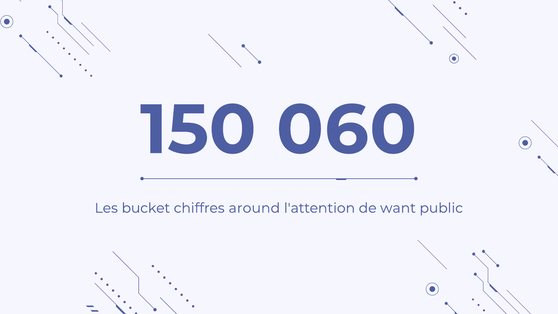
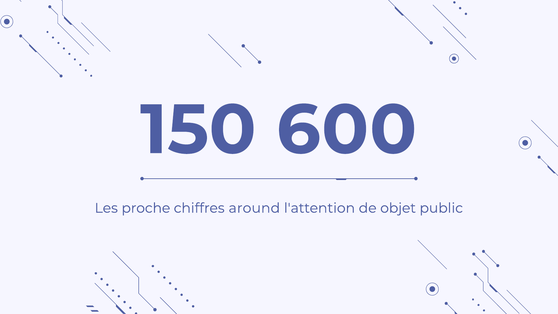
060: 060 -> 600 (347, 130)
bucket: bucket -> proche (146, 208)
want: want -> objet (398, 208)
